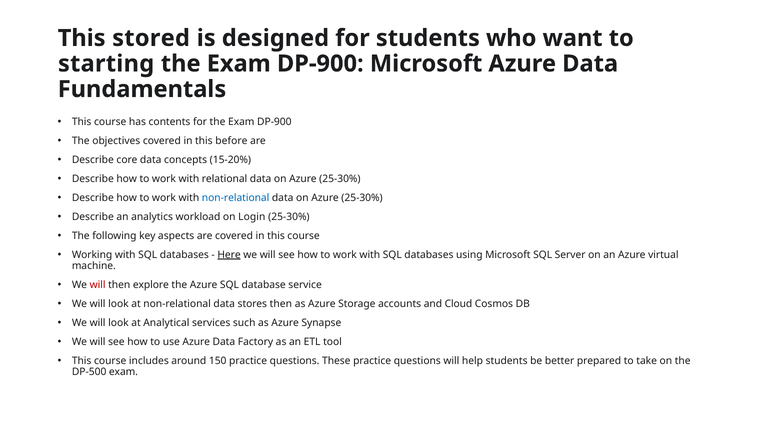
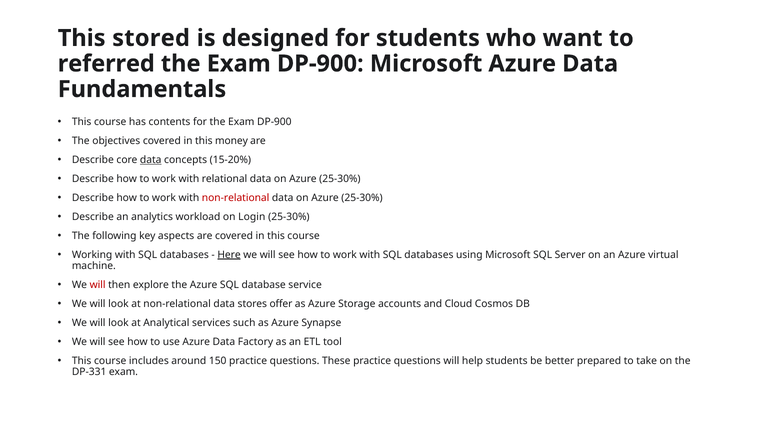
starting: starting -> referred (106, 64)
before: before -> money (231, 141)
data underline: none -> present (151, 160)
non-relational colour: blue -> red (236, 198)
stores then: then -> offer (281, 304)
DP-500: DP-500 -> DP-331 (89, 372)
